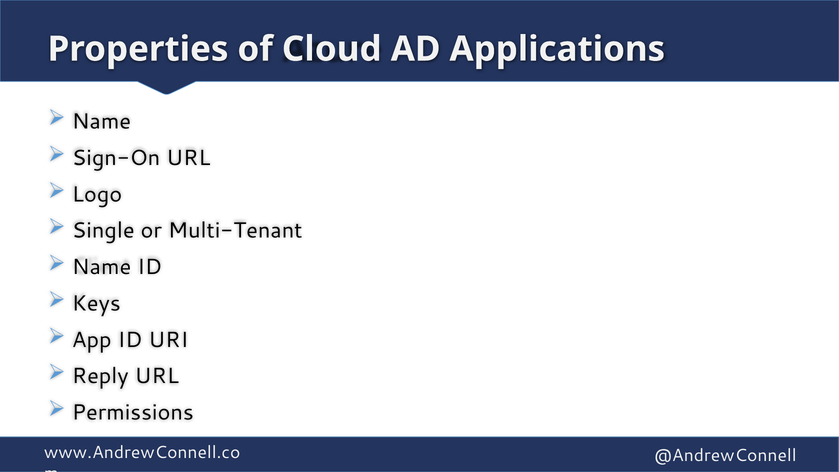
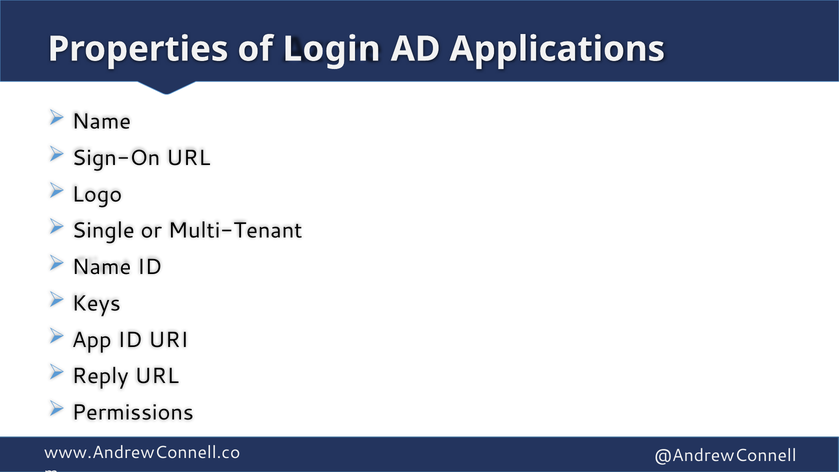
Cloud: Cloud -> Login (332, 49)
